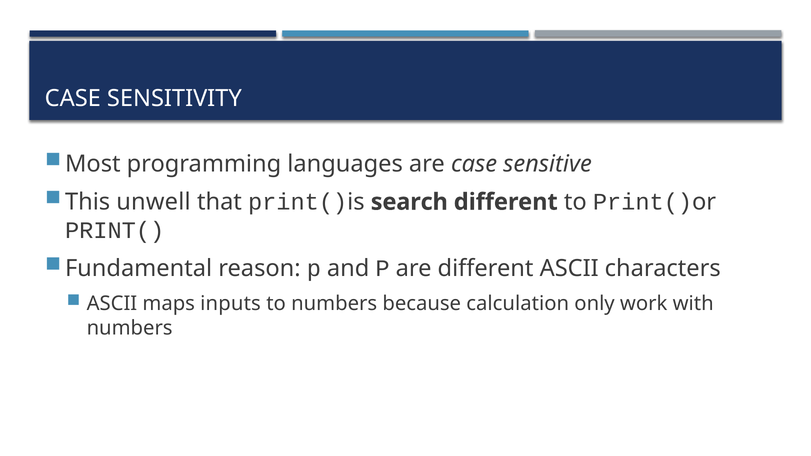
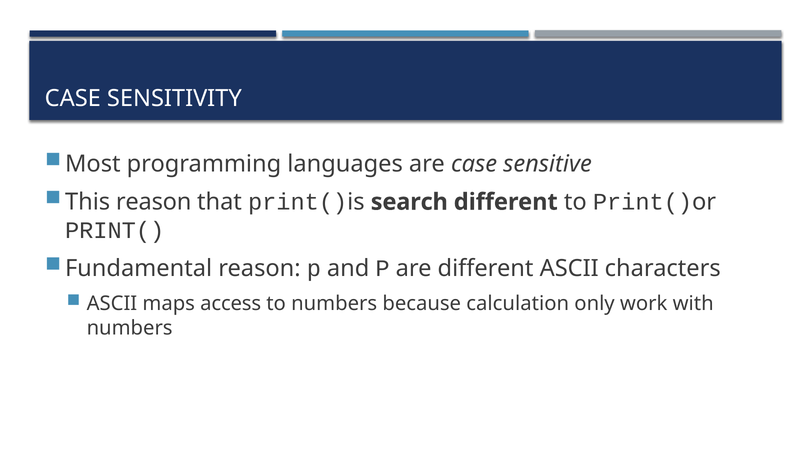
This unwell: unwell -> reason (154, 202)
inputs: inputs -> access (231, 304)
